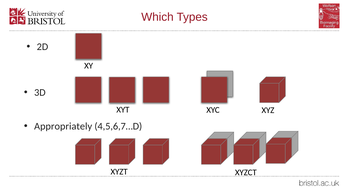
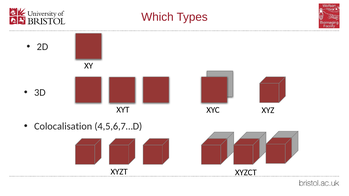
Appropriately: Appropriately -> Colocalisation (63, 126)
